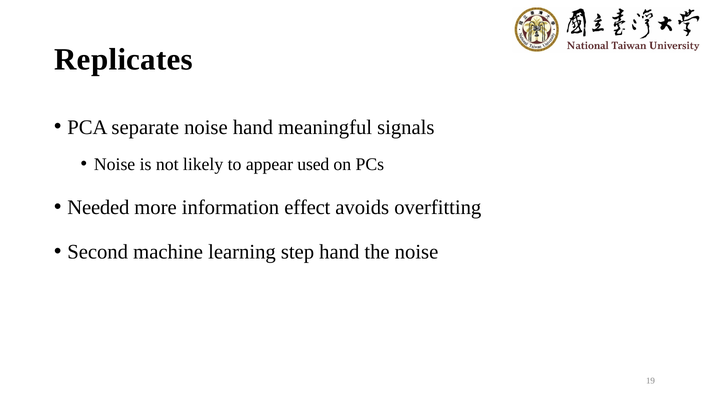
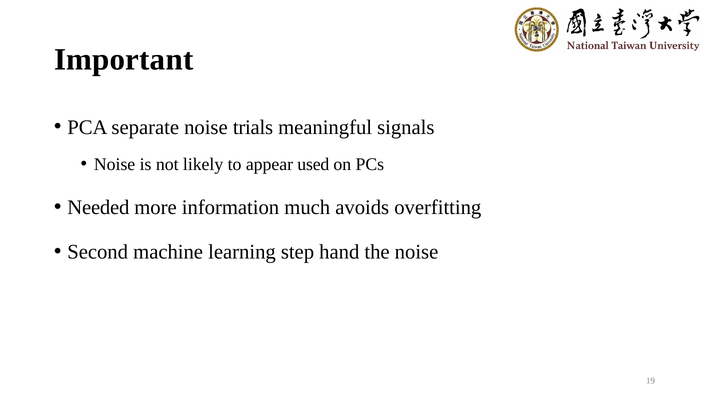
Replicates: Replicates -> Important (124, 60)
noise hand: hand -> trials (253, 127)
effect: effect -> much (307, 207)
